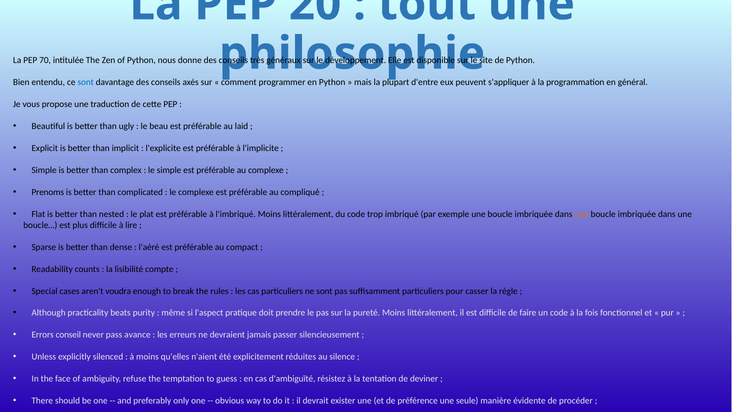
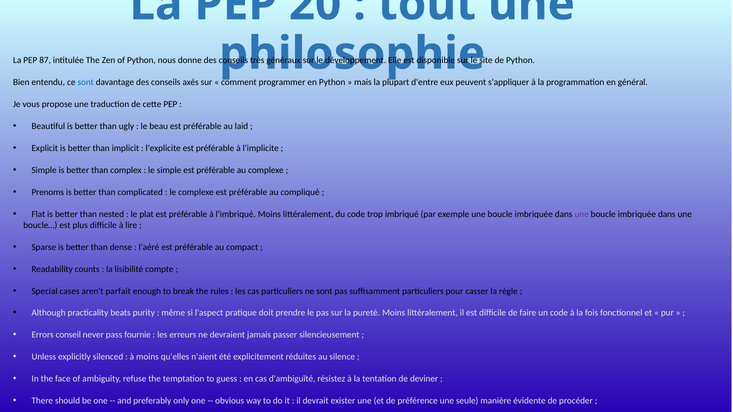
70: 70 -> 87 (45, 60)
une colour: orange -> purple (582, 214)
voudra: voudra -> parfait (118, 291)
avance: avance -> fournie (138, 335)
